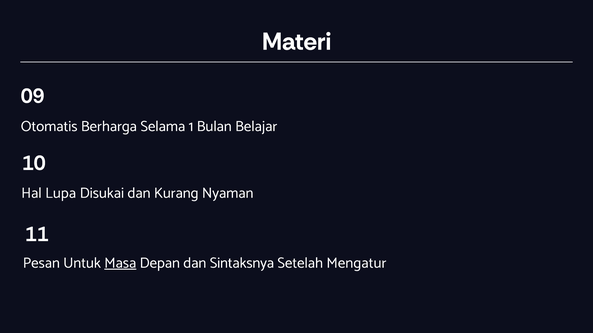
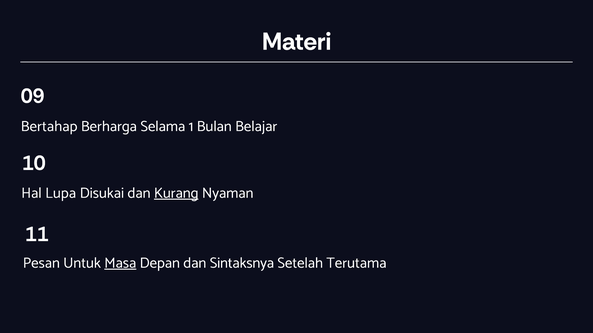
Otomatis: Otomatis -> Bertahap (49, 126)
Kurang underline: none -> present (176, 193)
Mengatur: Mengatur -> Terutama (356, 263)
